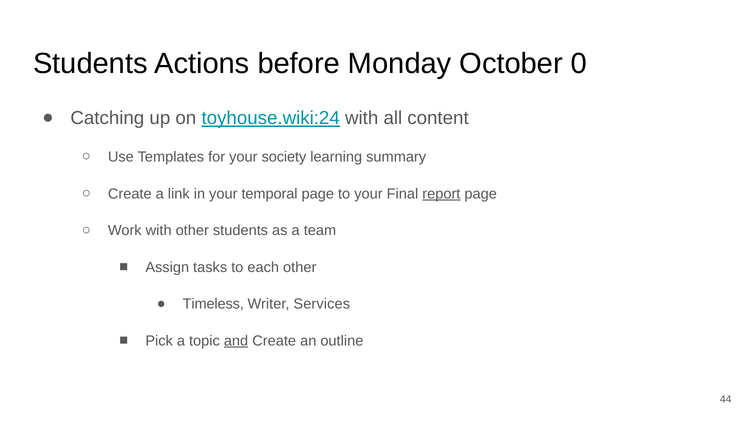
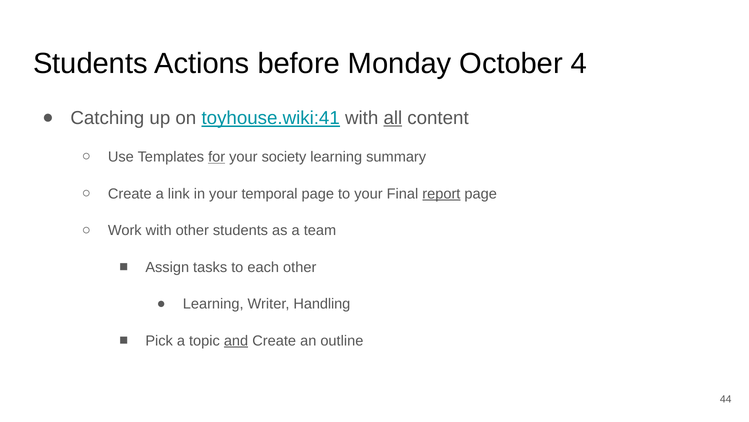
0: 0 -> 4 (579, 63)
toyhouse.wiki:24: toyhouse.wiki:24 -> toyhouse.wiki:41 (271, 118)
all underline: none -> present (393, 118)
for underline: none -> present (217, 157)
Timeless: Timeless -> Learning (213, 304)
Services: Services -> Handling (322, 304)
